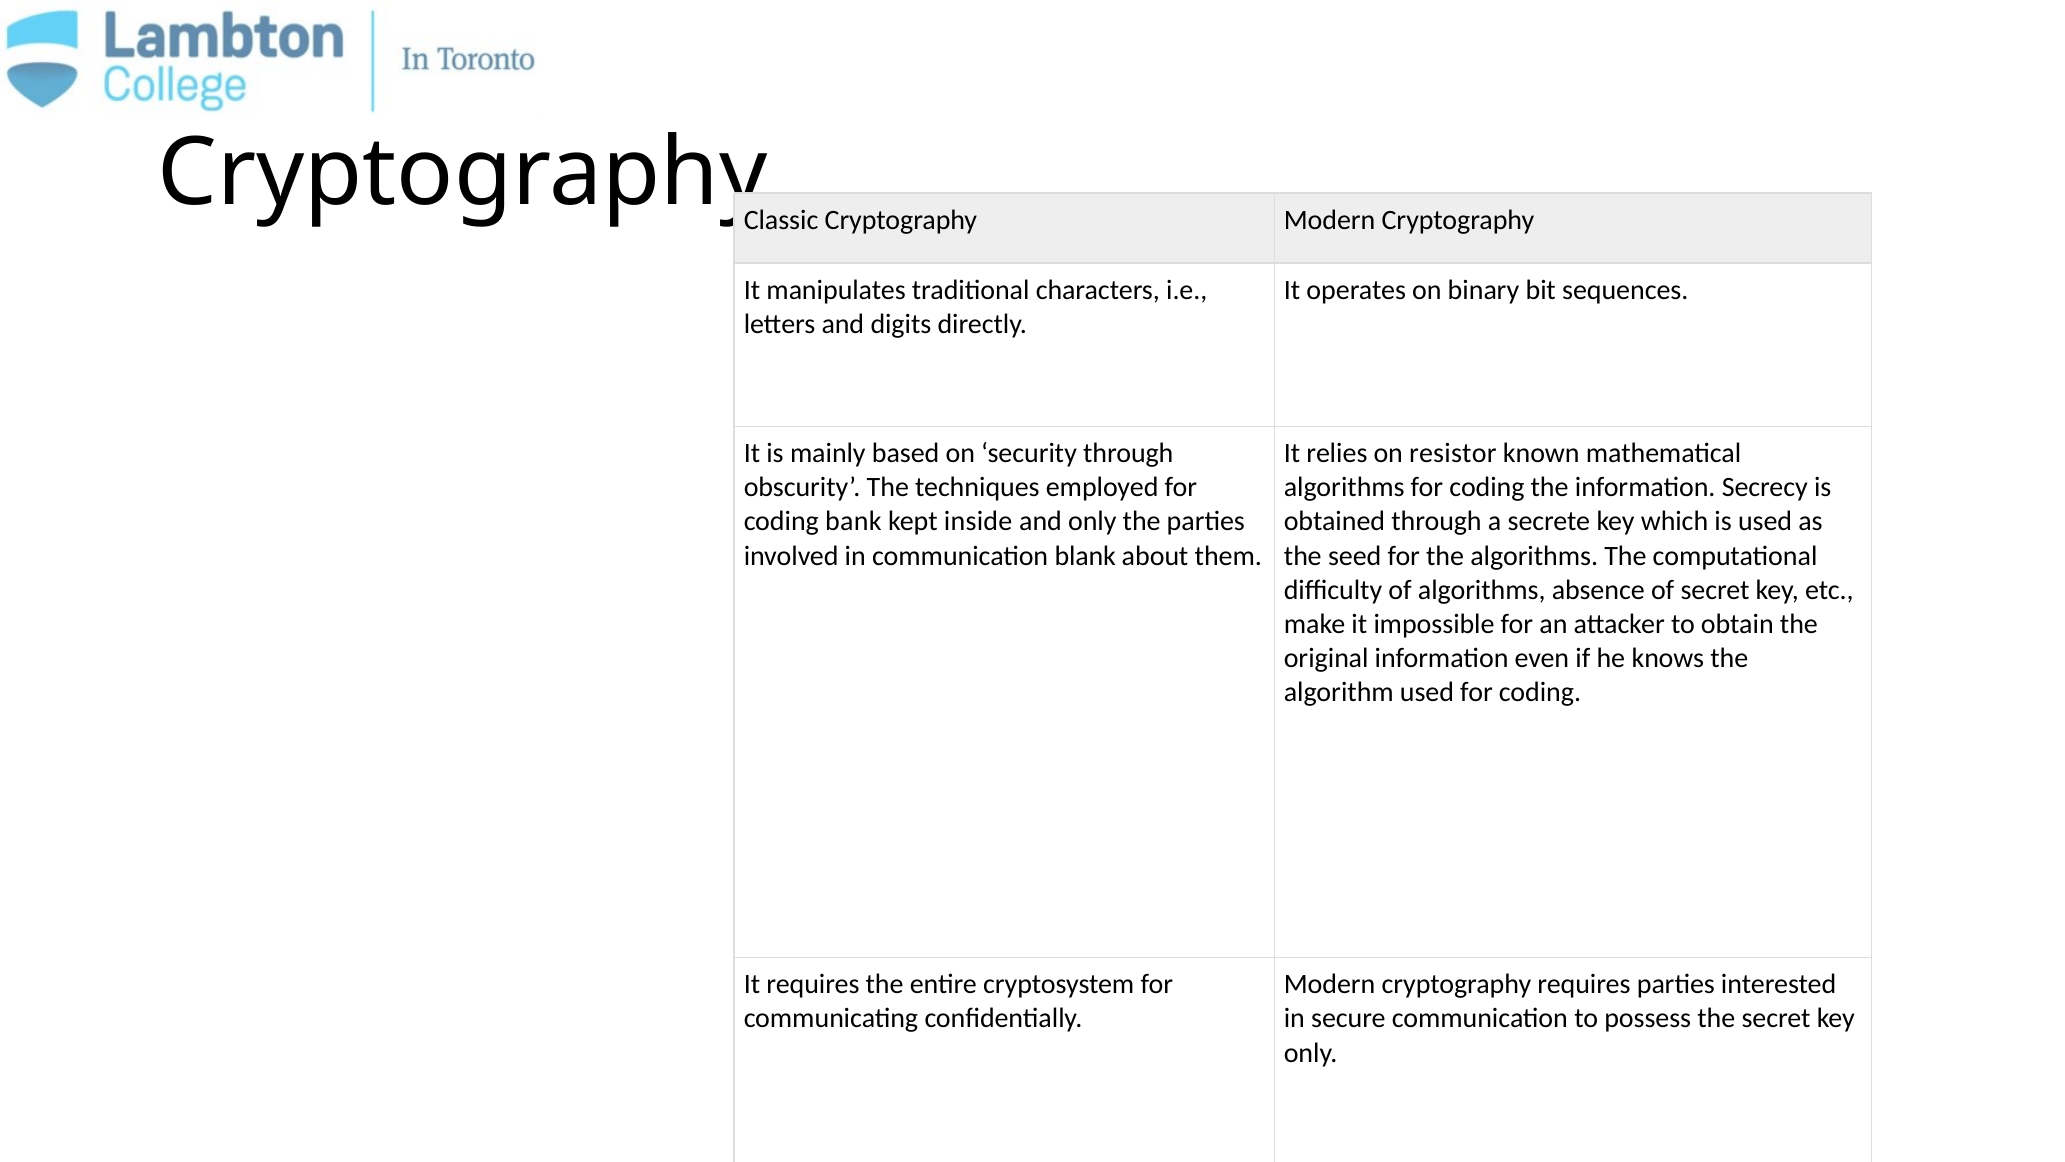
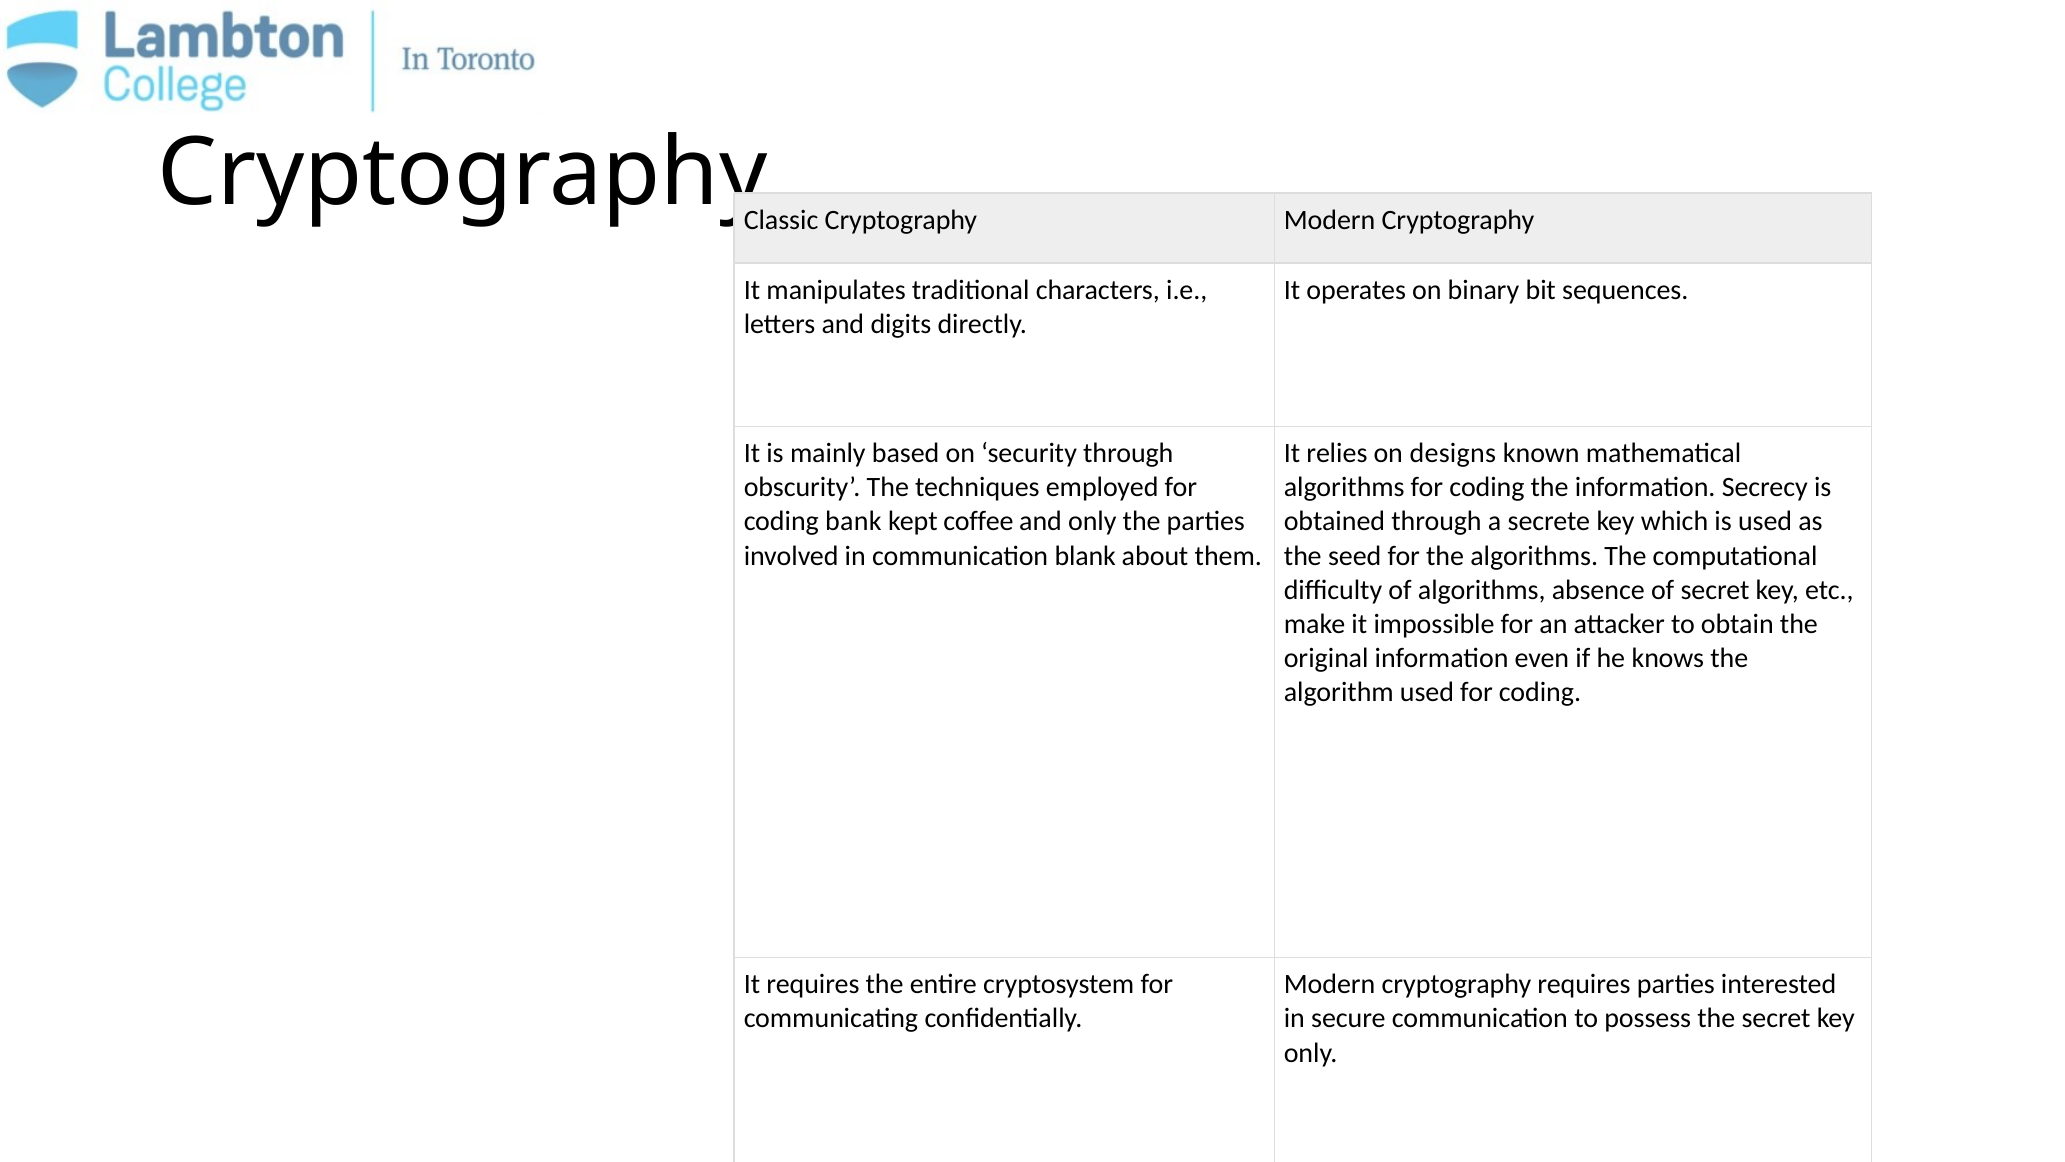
resistor: resistor -> designs (1453, 453)
inside: inside -> coffee (978, 521)
